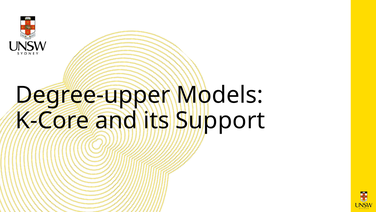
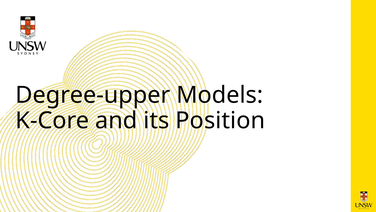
Support: Support -> Position (220, 120)
